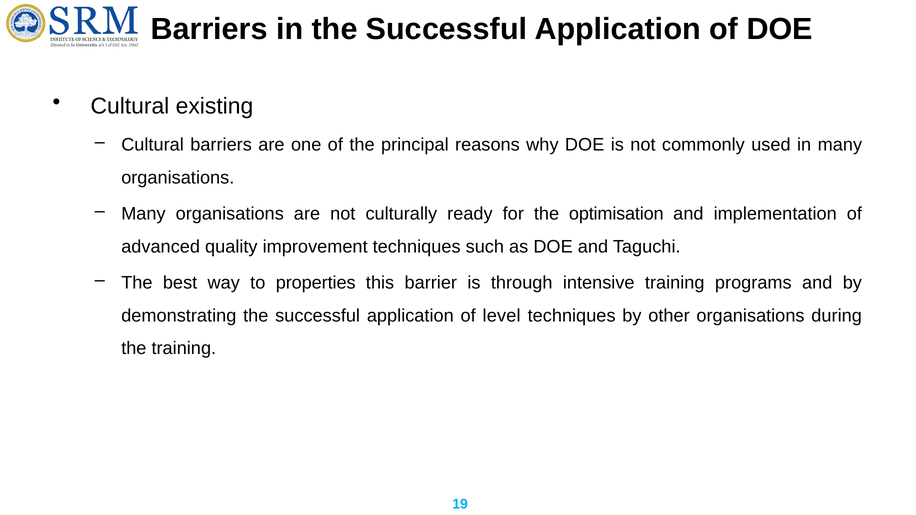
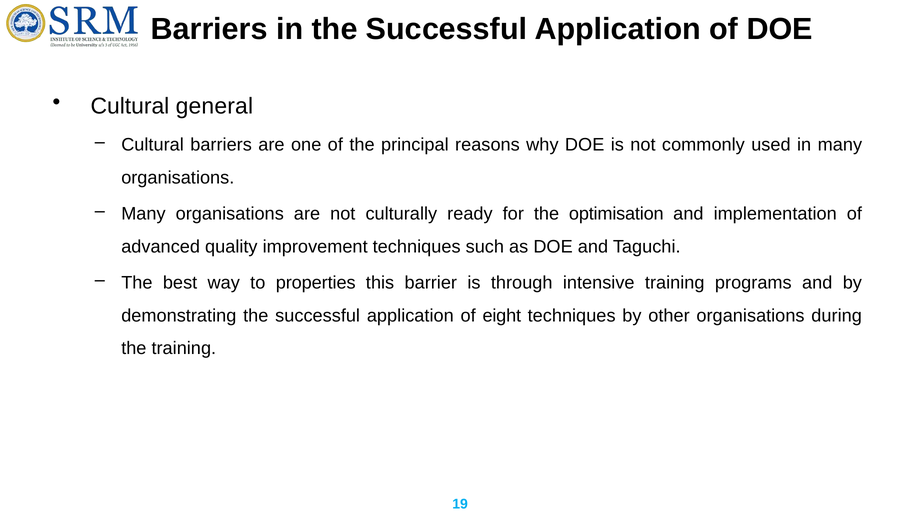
existing: existing -> general (214, 106)
level: level -> eight (502, 316)
